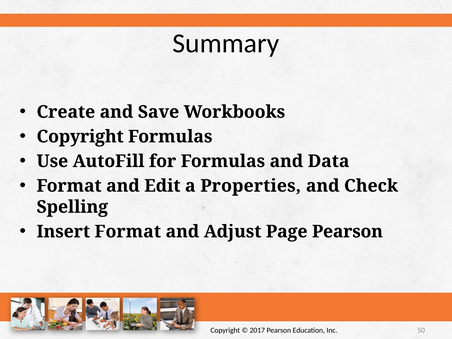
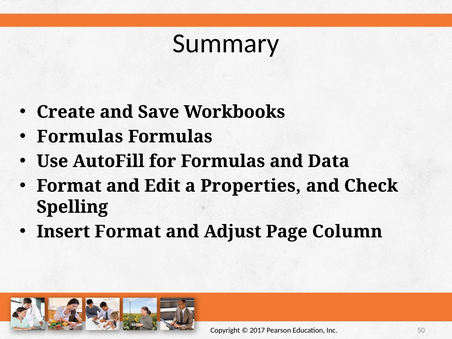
Copyright: Copyright -> Formulas (80, 137)
Page Pearson: Pearson -> Column (347, 232)
